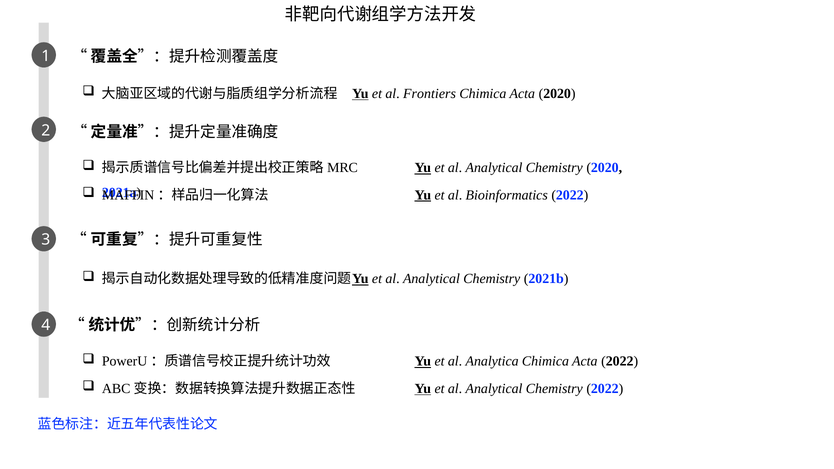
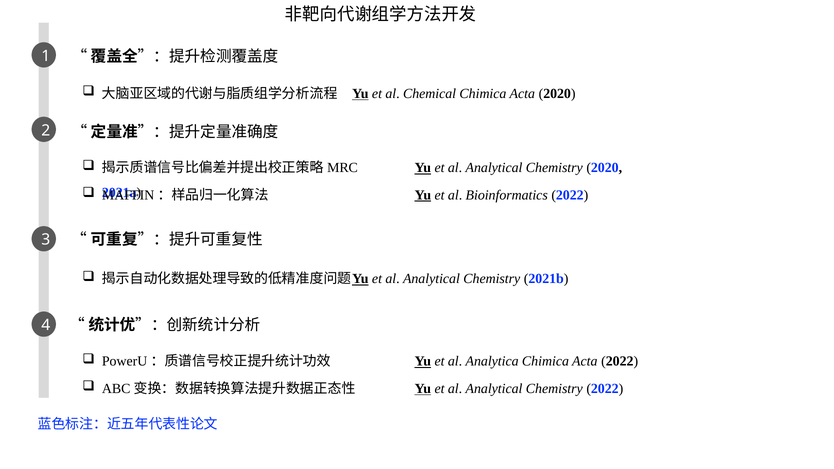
Frontiers: Frontiers -> Chemical (430, 94)
